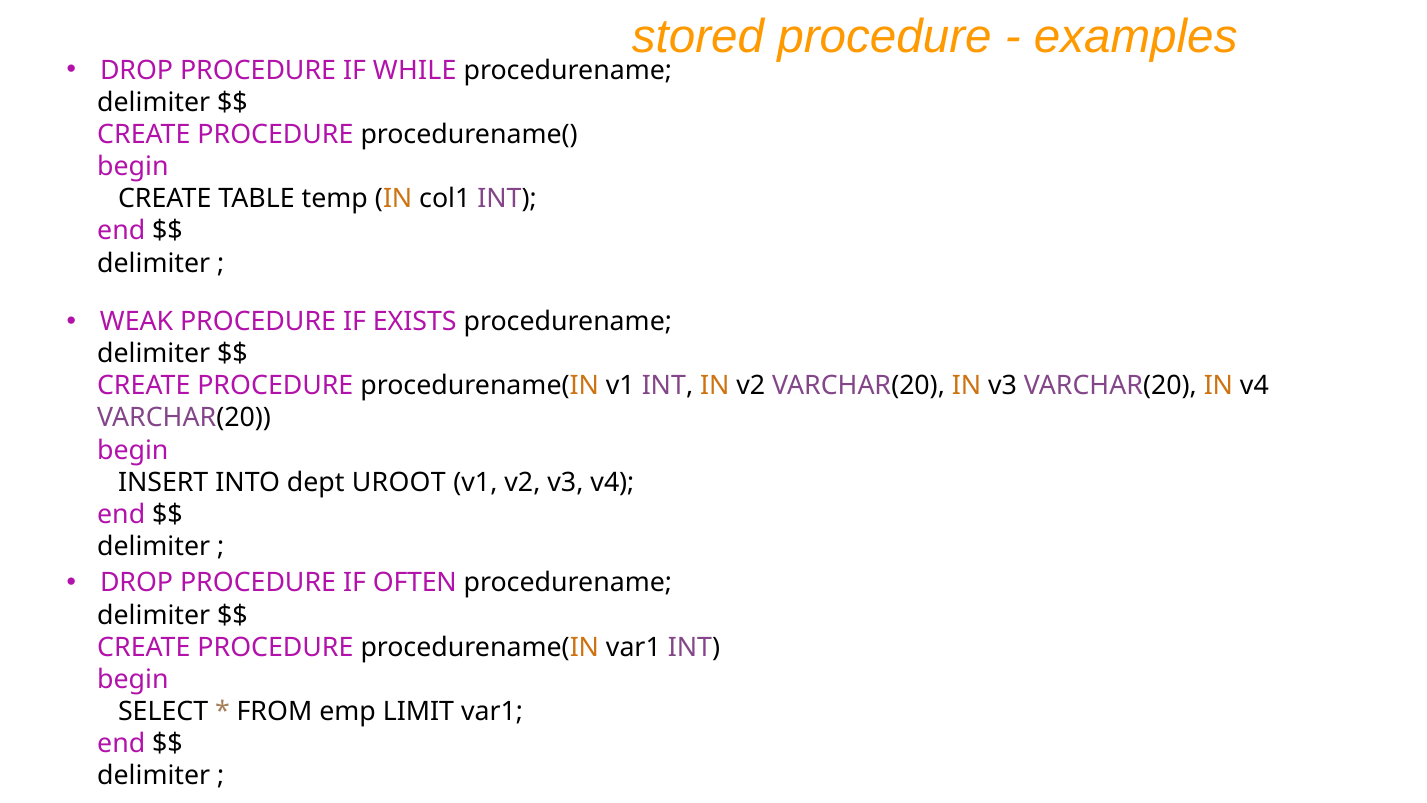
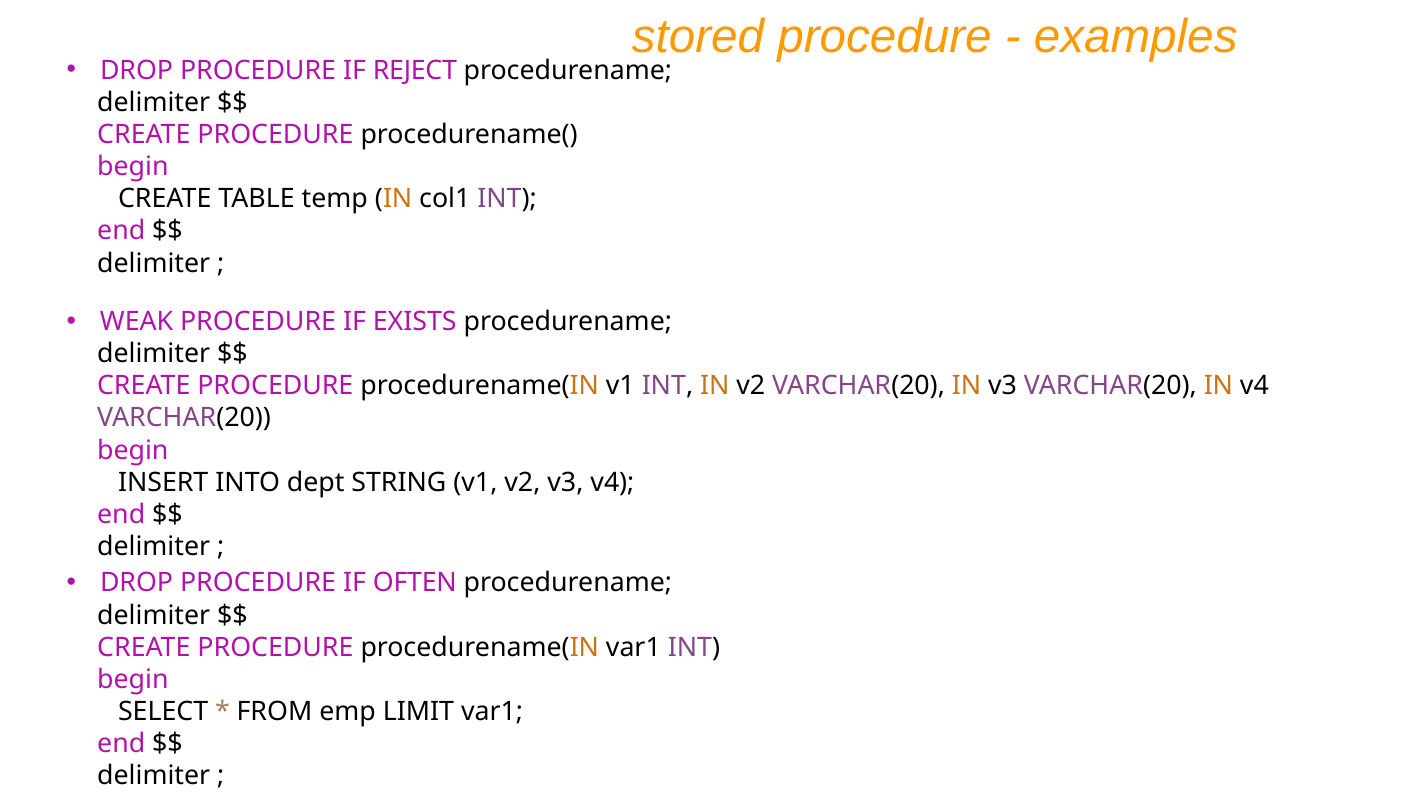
WHILE: WHILE -> REJECT (415, 71)
UROOT: UROOT -> STRING (399, 482)
